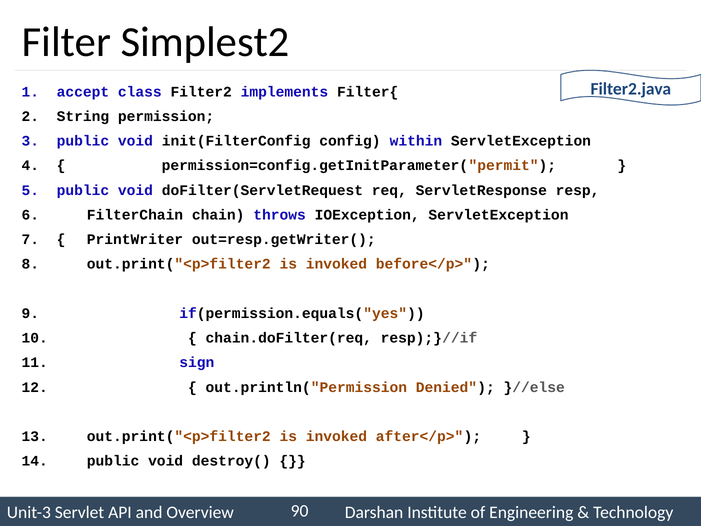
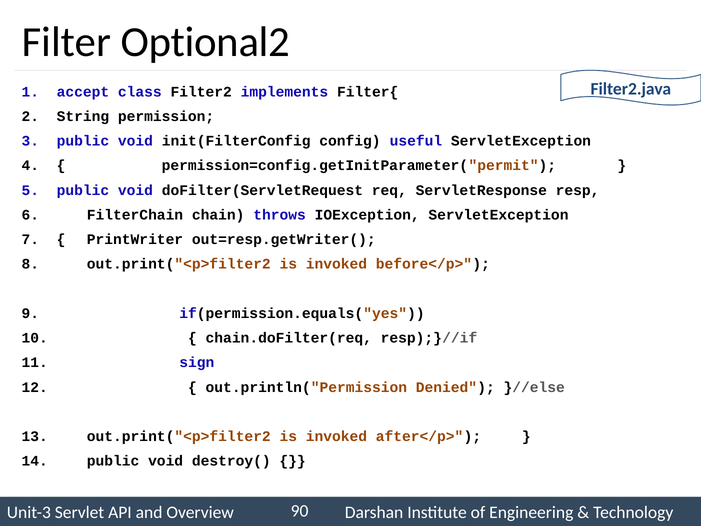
Simplest2: Simplest2 -> Optional2 (205, 42)
within: within -> useful (416, 141)
